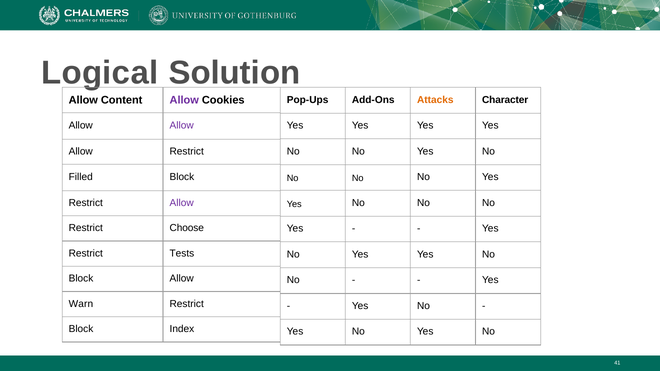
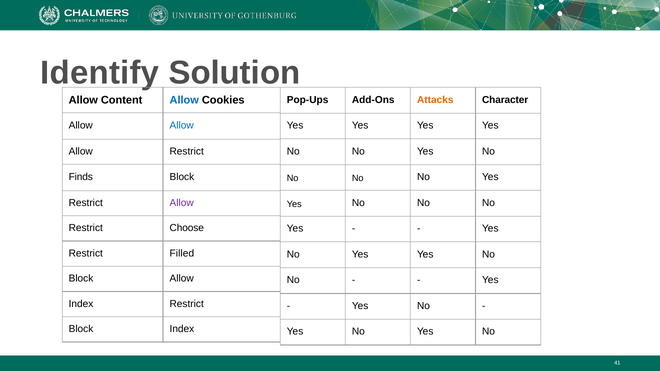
Logical: Logical -> Identify (100, 73)
Allow colour: purple -> blue (184, 100)
Allow colour: purple -> blue (182, 125)
Filled: Filled -> Finds (81, 177)
Tests: Tests -> Filled (182, 254)
Warn: Warn -> Index (81, 304)
